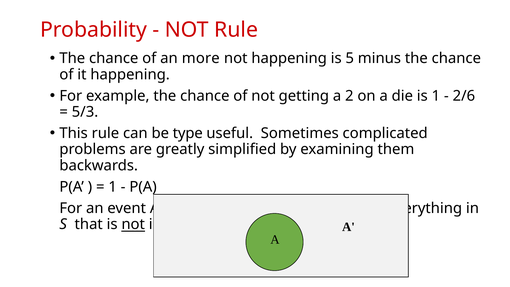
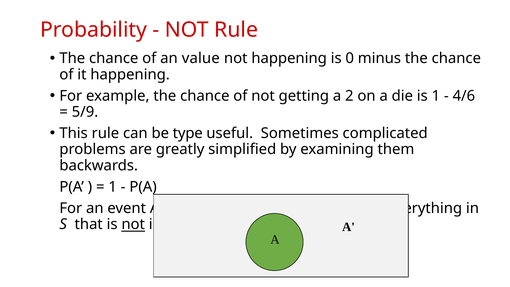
more: more -> value (201, 58)
5: 5 -> 0 (350, 58)
2/6: 2/6 -> 4/6 (464, 96)
5/3: 5/3 -> 5/9 (85, 112)
